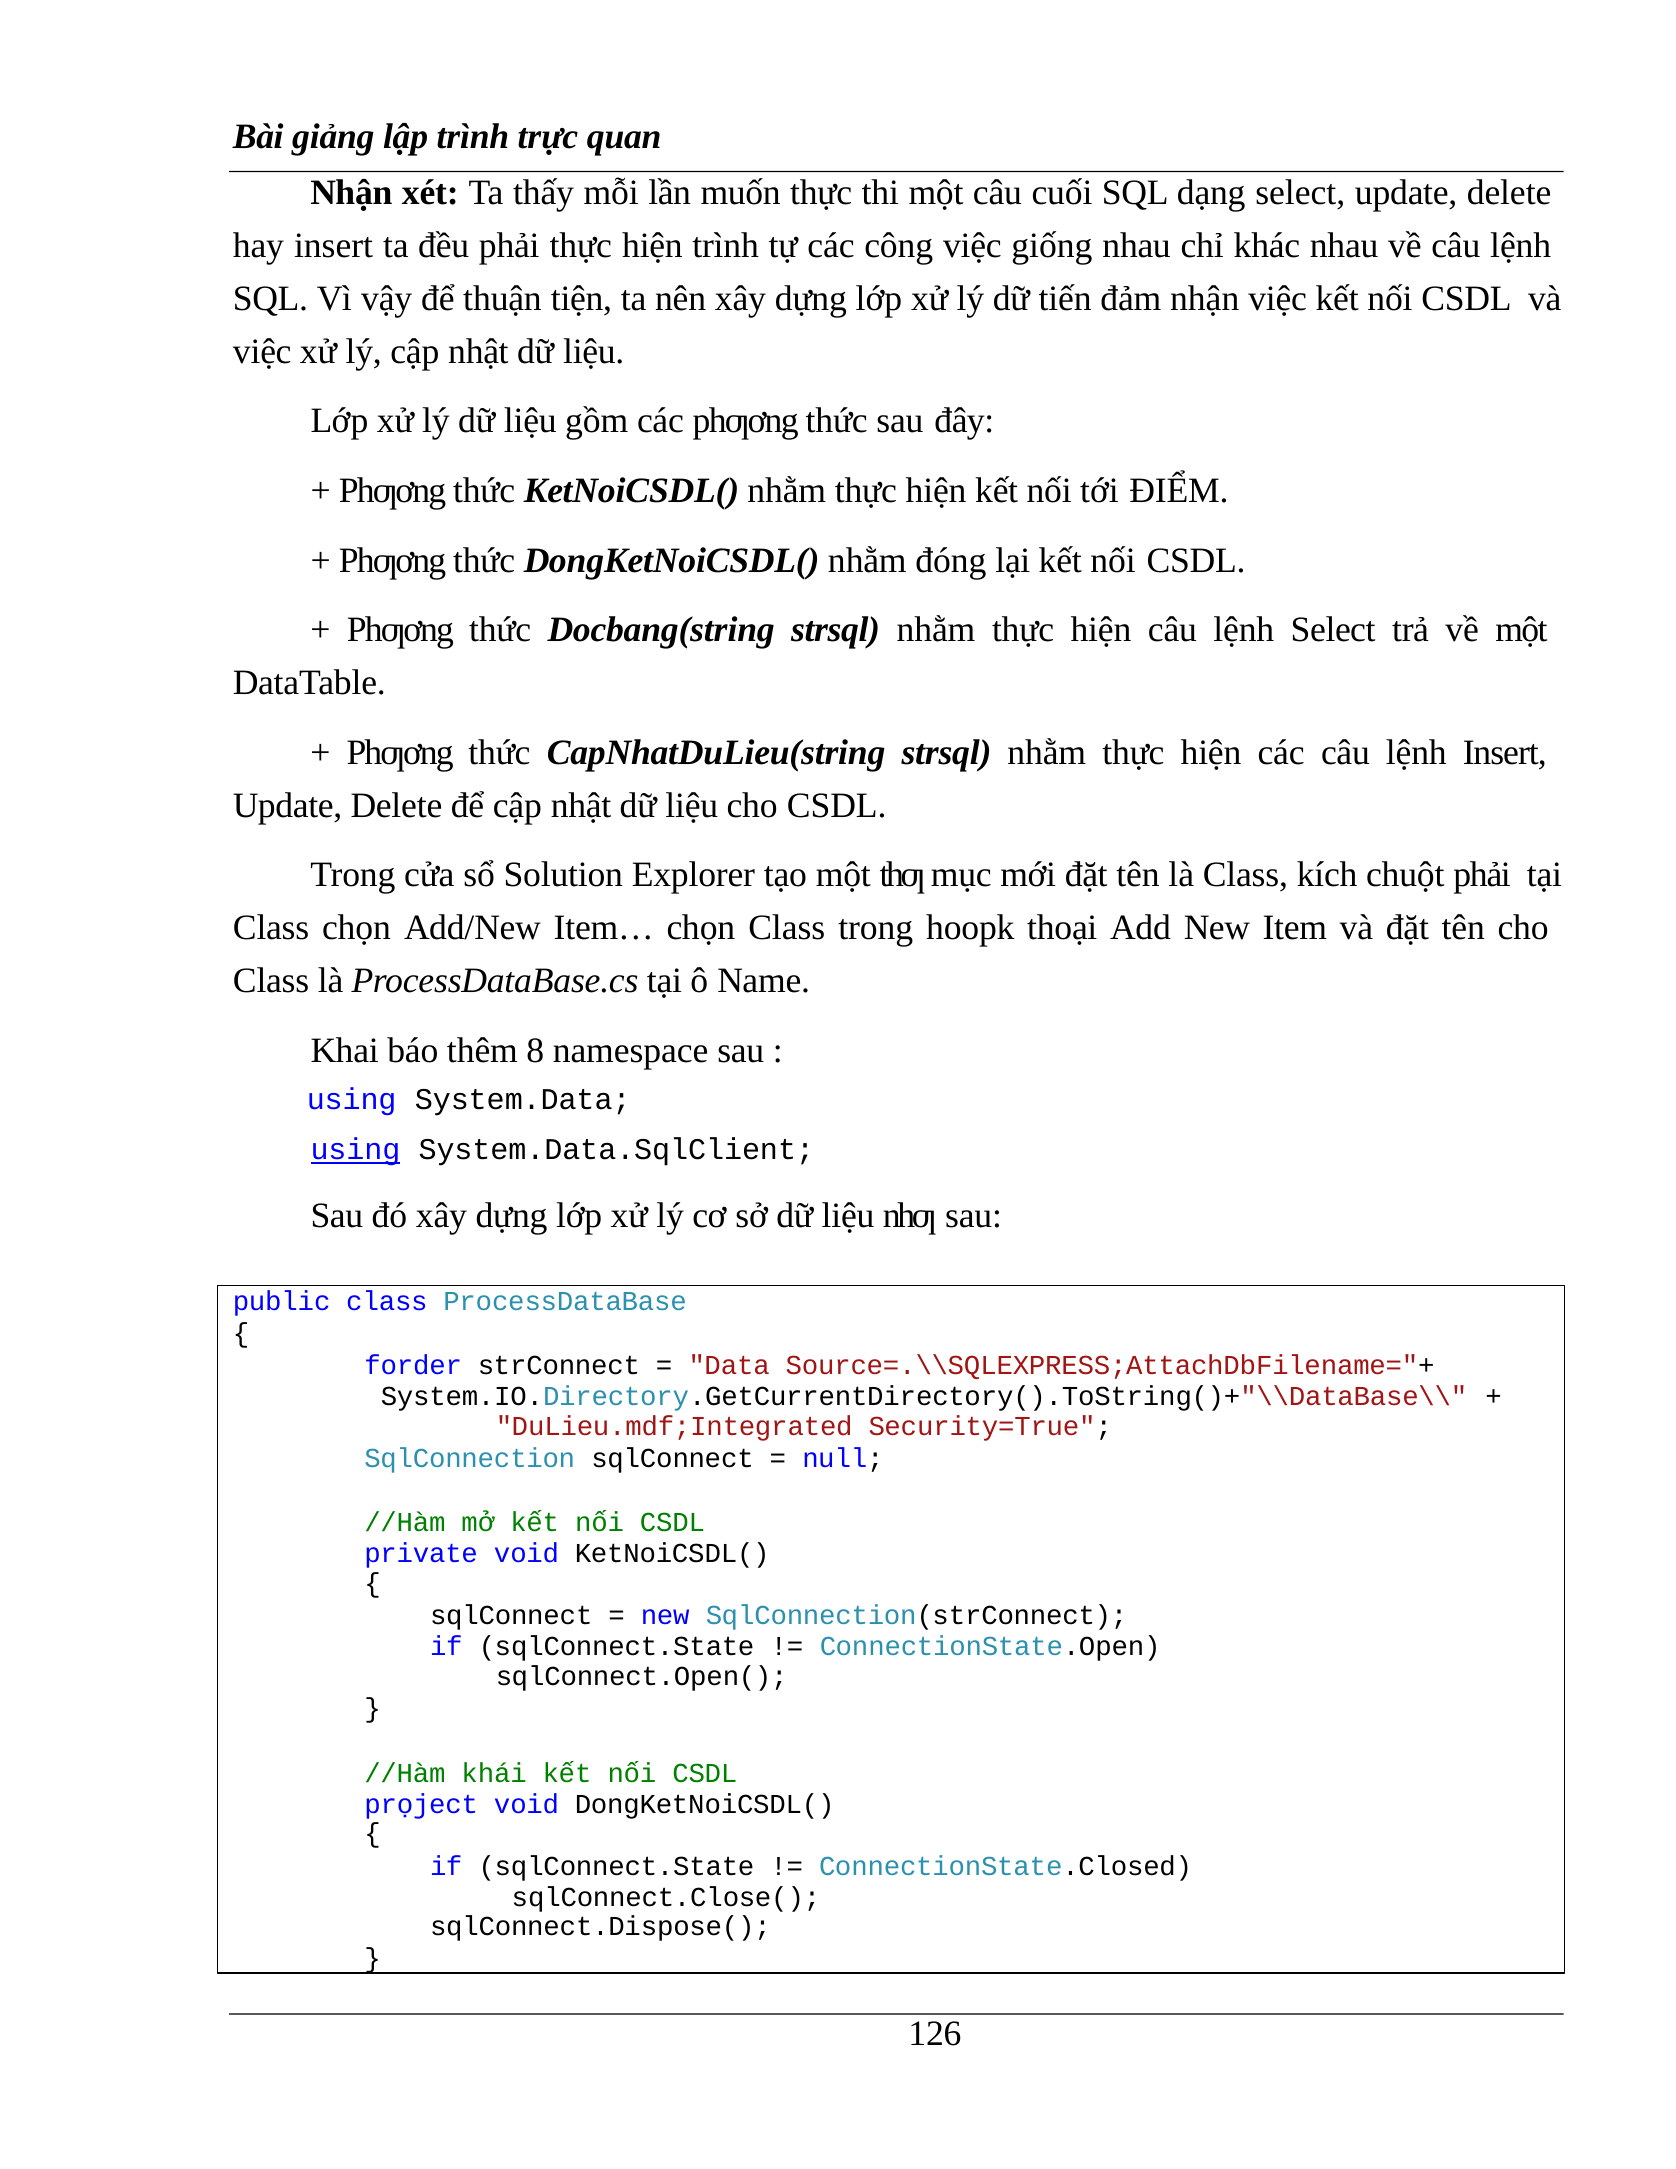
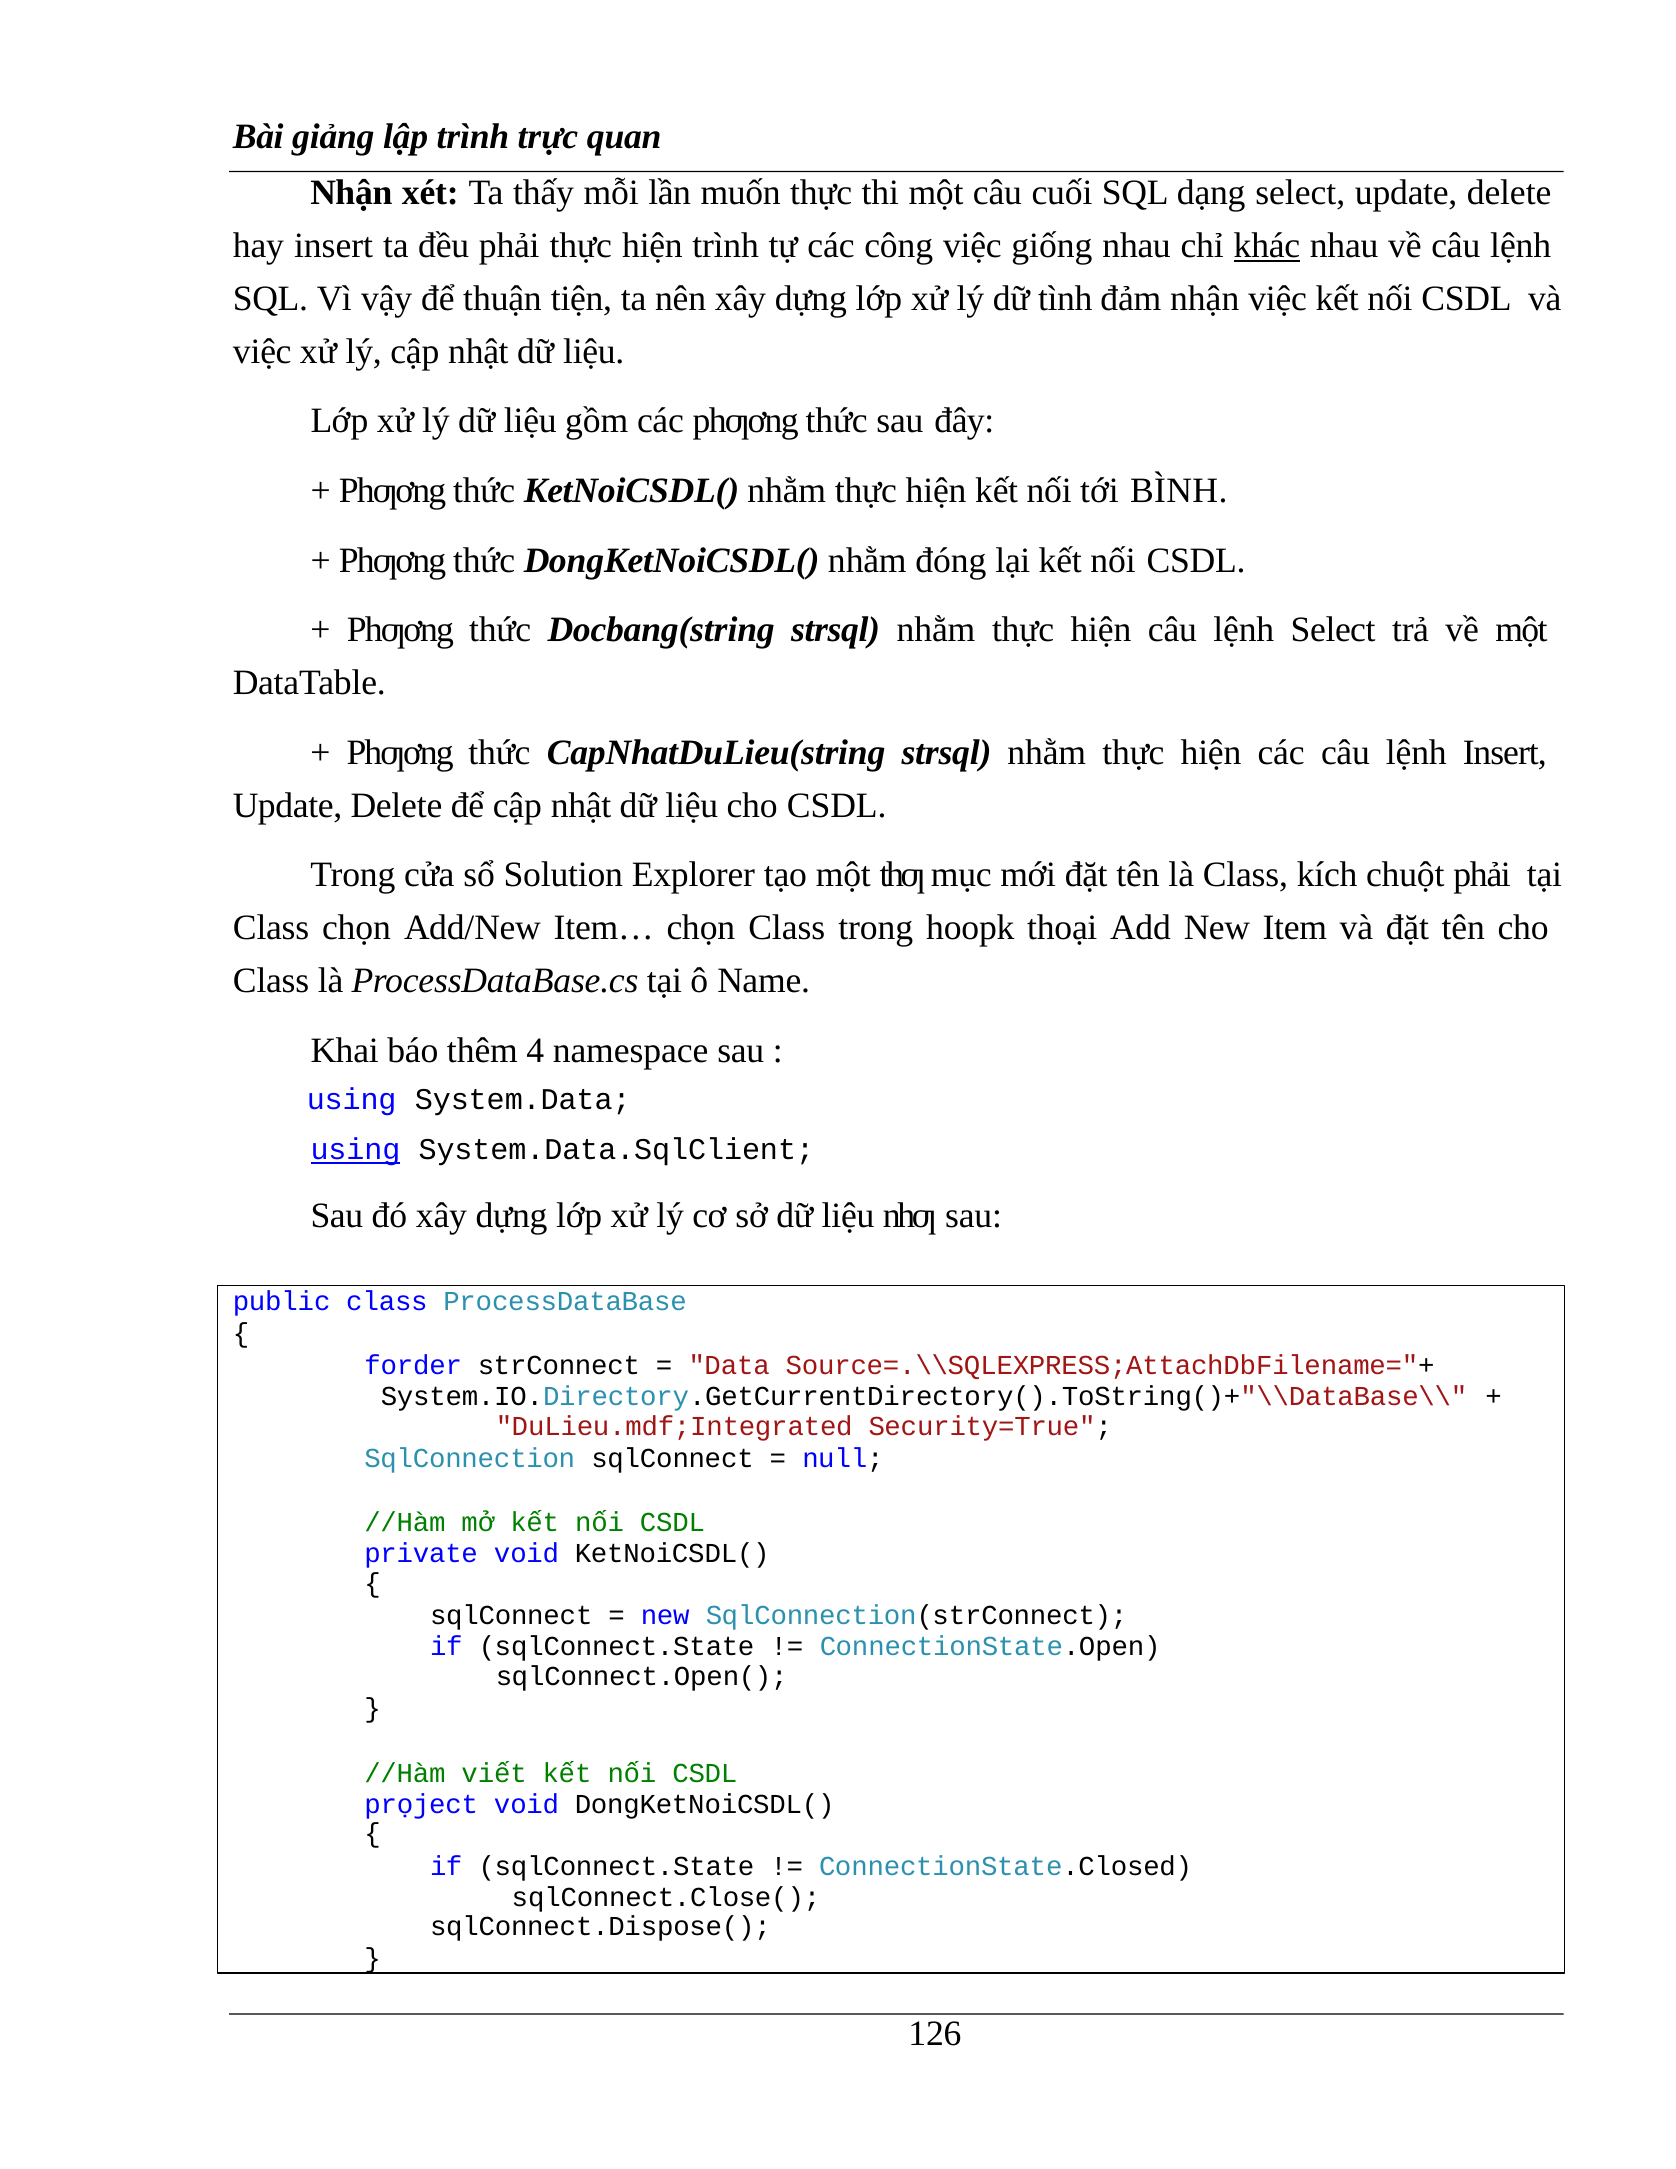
khác underline: none -> present (1267, 245)
tiến: tiến -> tình (1065, 298)
ĐIỂM: ĐIỂM -> BÌNH (1179, 491)
8: 8 -> 4 (535, 1051)
khái: khái -> viết (494, 1773)
